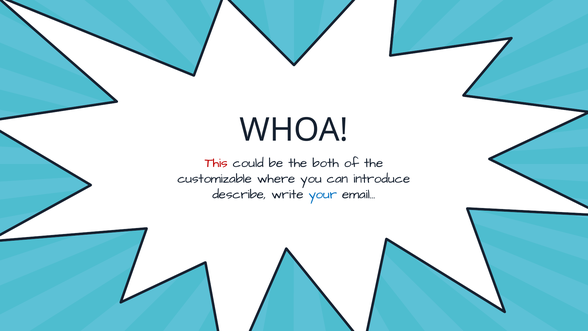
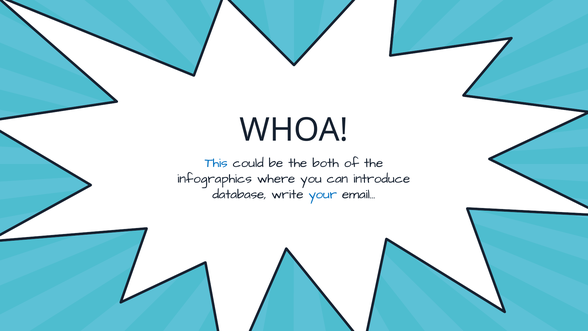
This colour: red -> blue (216, 163)
customizable: customizable -> infographics (215, 178)
describe: describe -> database (239, 194)
